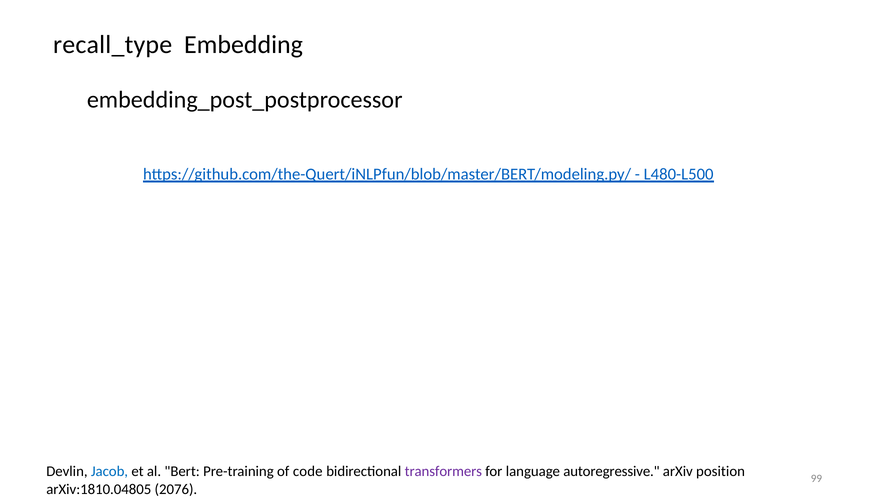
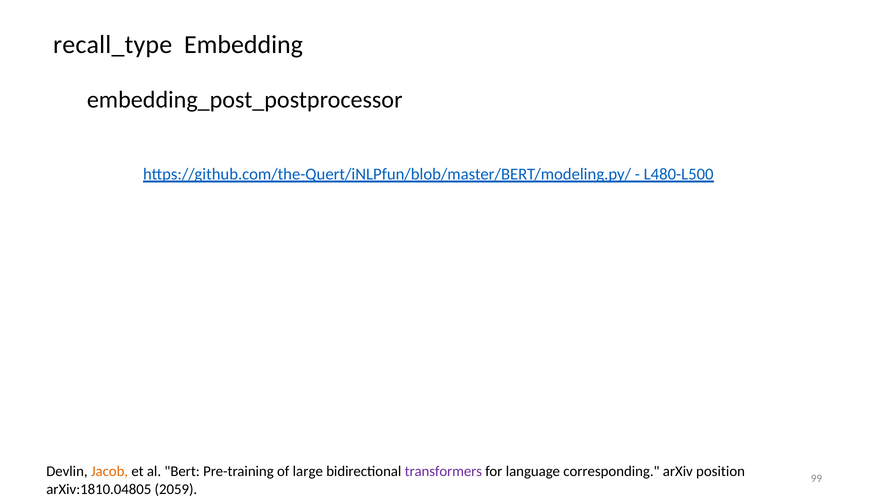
Jacob colour: blue -> orange (109, 471)
code: code -> large (308, 471)
autoregressive: autoregressive -> corresponding (611, 471)
2076: 2076 -> 2059 (176, 489)
